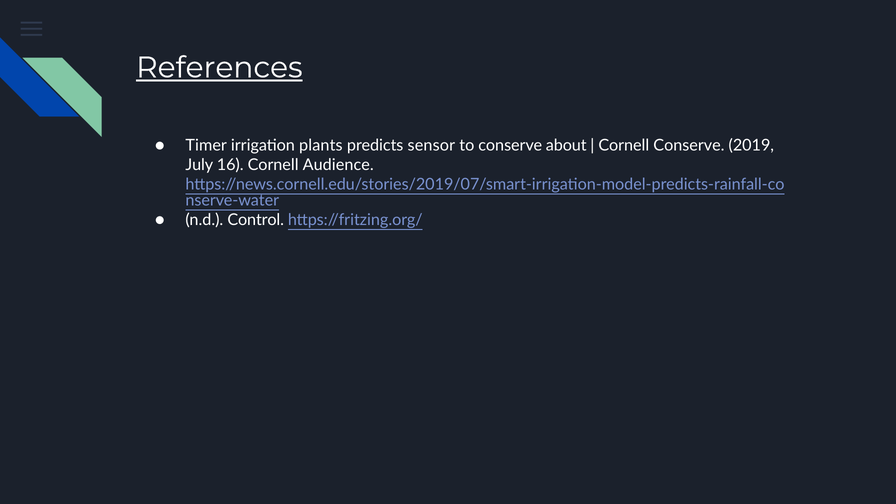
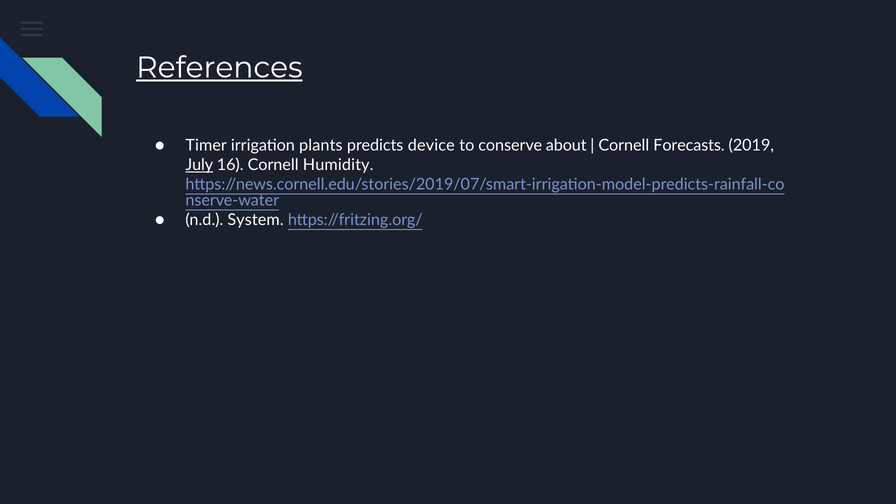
sensor: sensor -> device (431, 145)
Cornell Conserve: Conserve -> Forecasts (689, 145)
July underline: none -> present (199, 165)
Audience: Audience -> Humidity (338, 165)
Control: Control -> System (256, 220)
